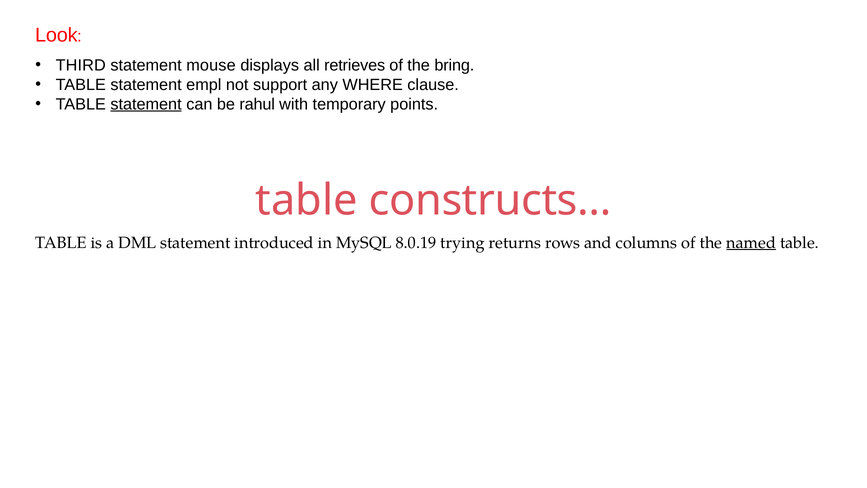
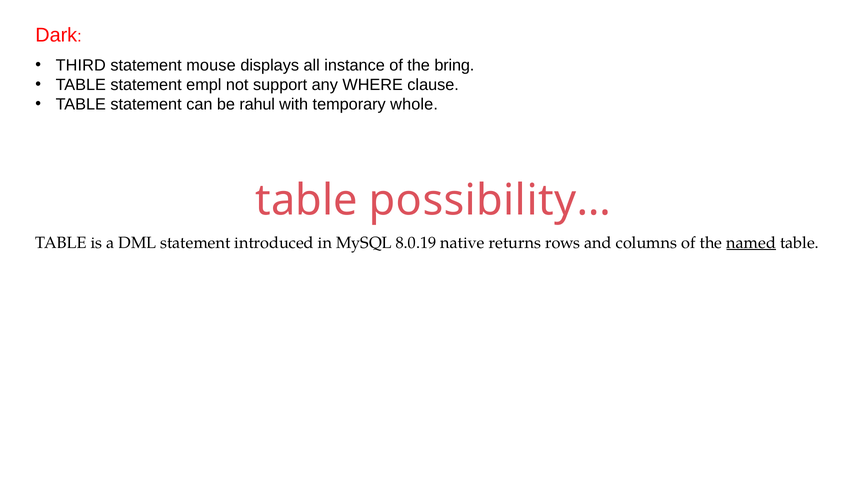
Look: Look -> Dark (56, 35)
retrieves: retrieves -> instance (355, 65)
statement underline: present -> none (146, 104)
points: points -> whole (414, 104)
constructs…: constructs… -> possibility… (490, 200)
trying: trying -> native (463, 243)
